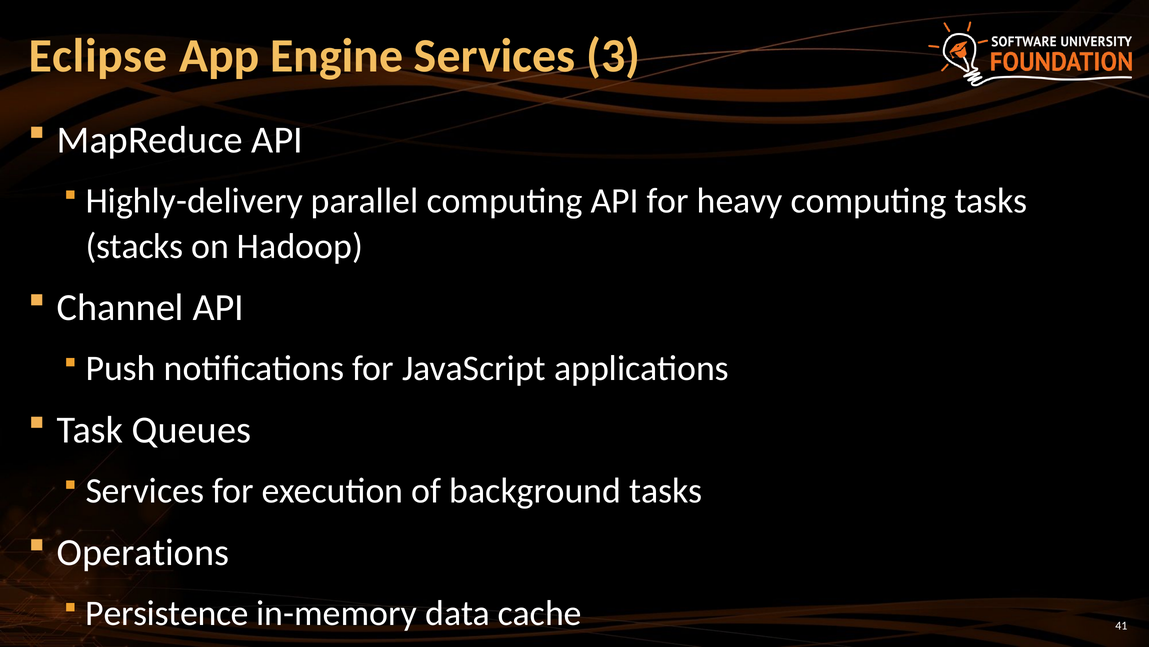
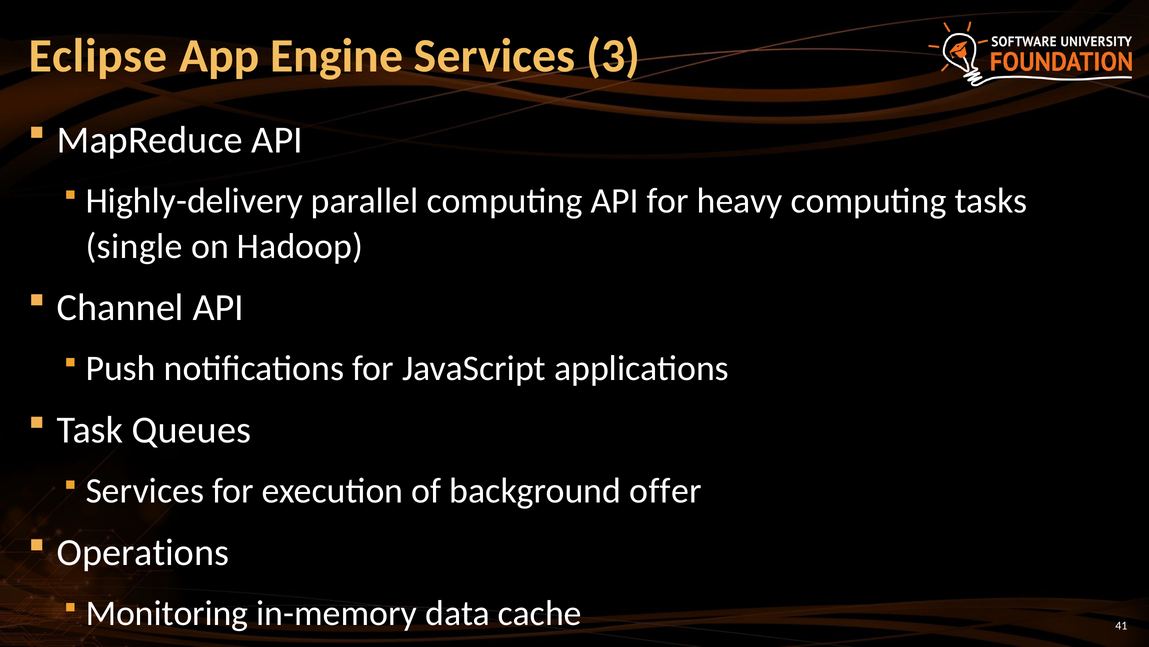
stacks: stacks -> single (134, 246)
background tasks: tasks -> offer (666, 491)
Persistence: Persistence -> Monitoring (167, 613)
